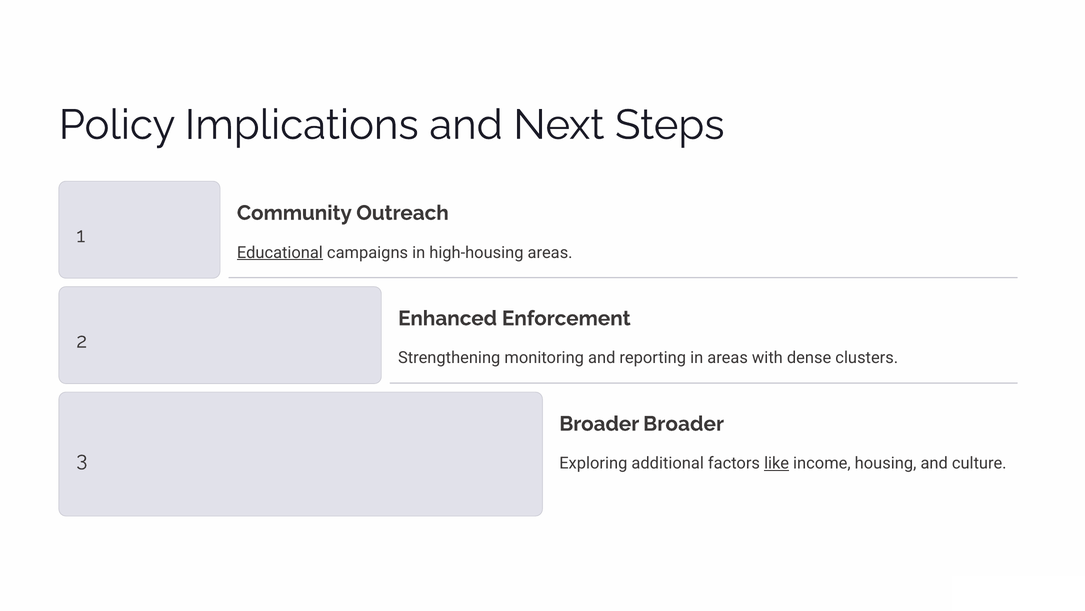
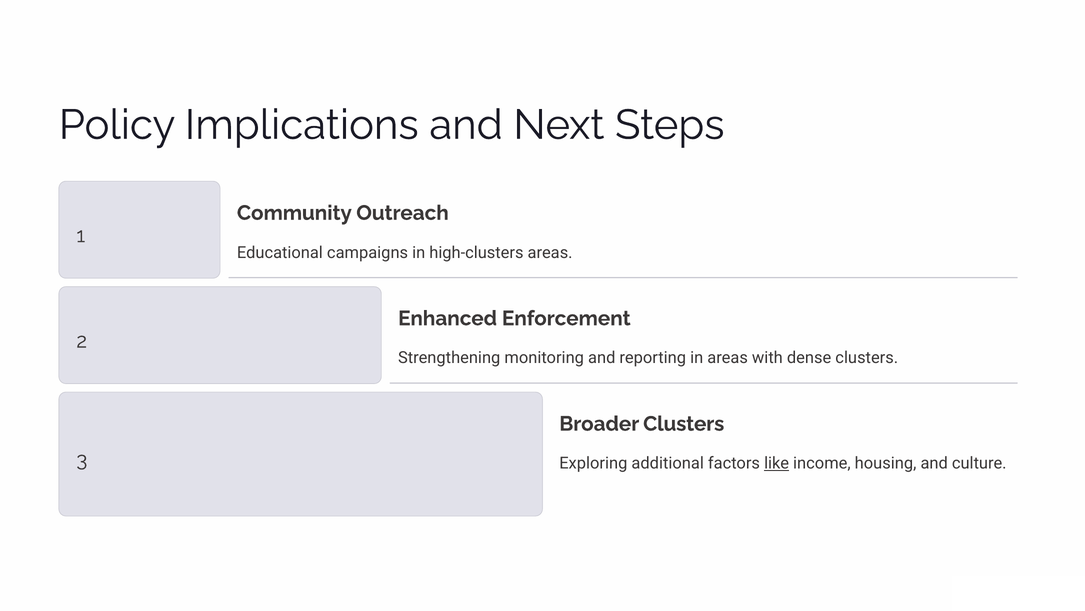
Educational underline: present -> none (280, 252)
high-housing: high-housing -> high-clusters (476, 252)
Broader Broader: Broader -> Clusters (684, 423)
